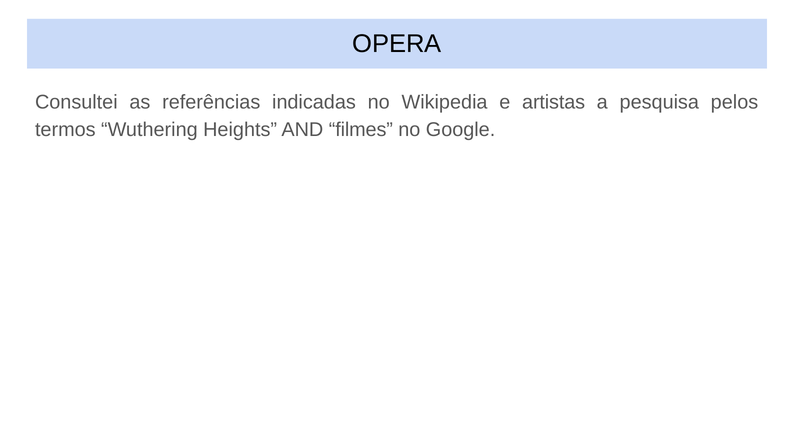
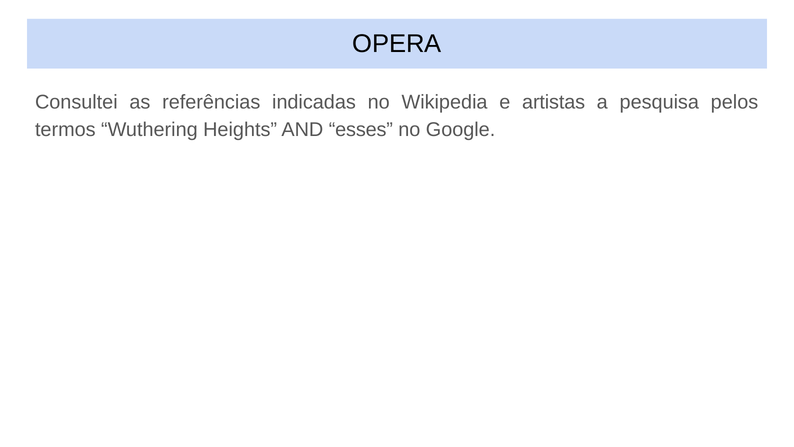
filmes: filmes -> esses (361, 130)
